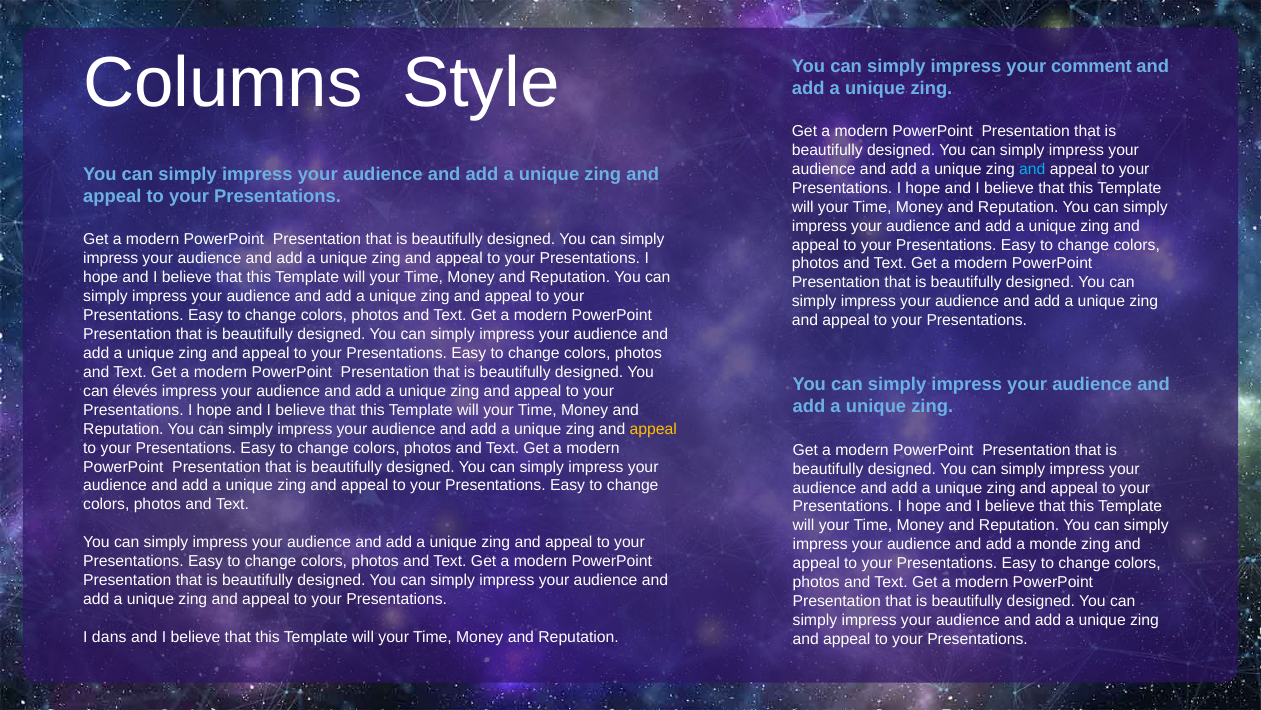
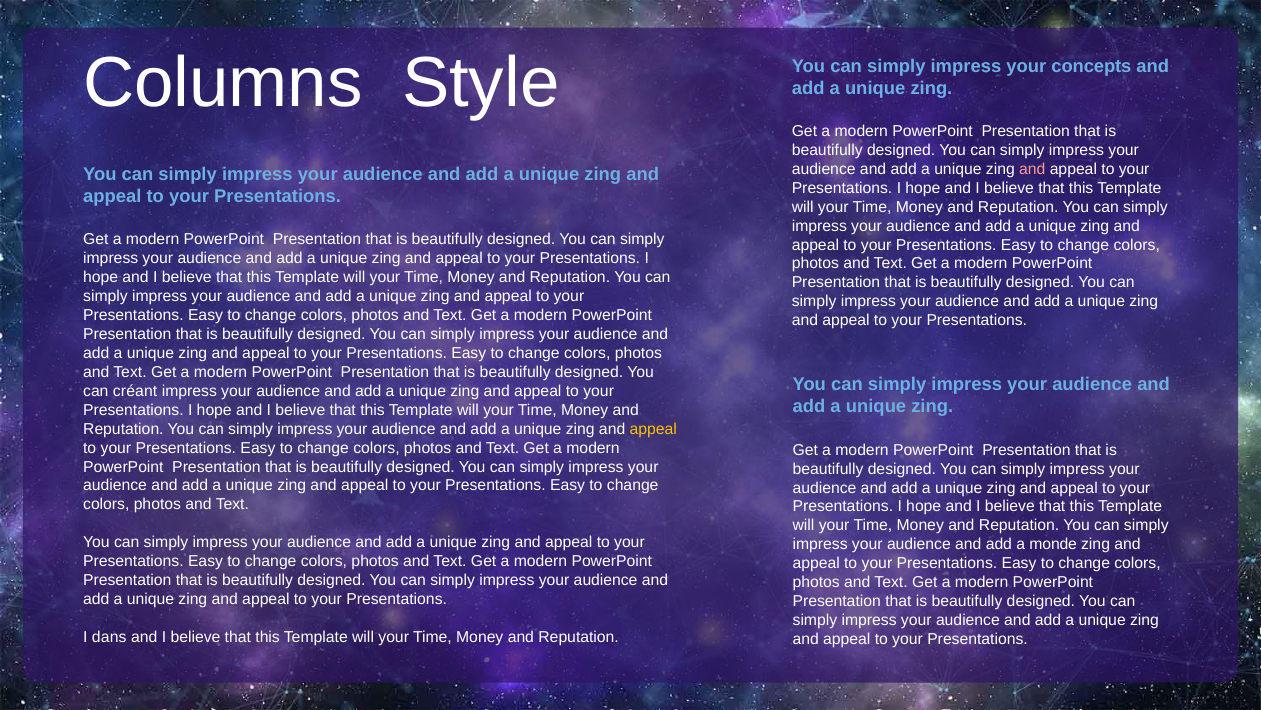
comment: comment -> concepts (1091, 66)
and colour: light blue -> pink (1032, 169)
élevés: élevés -> créant (135, 391)
